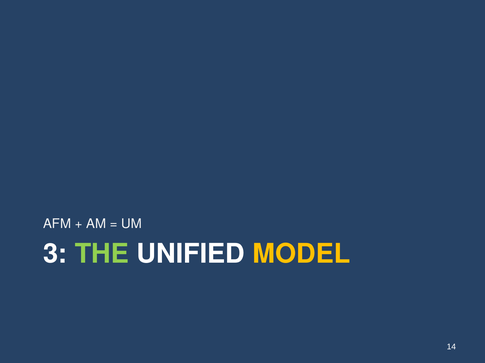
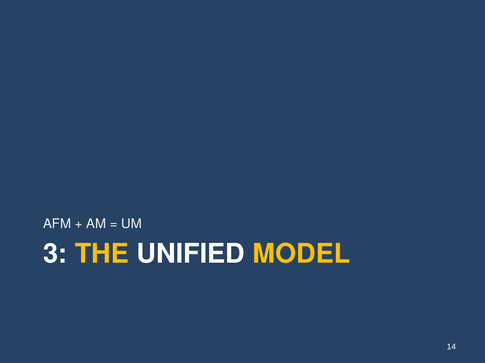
THE colour: light green -> yellow (102, 254)
